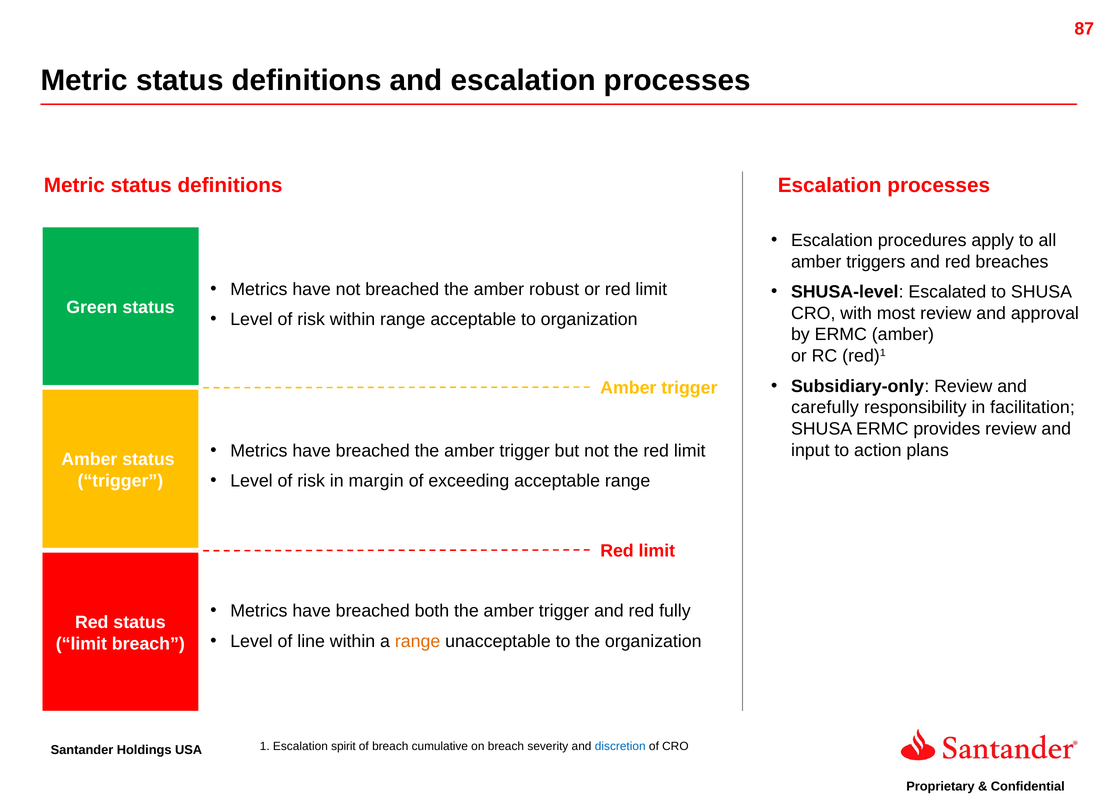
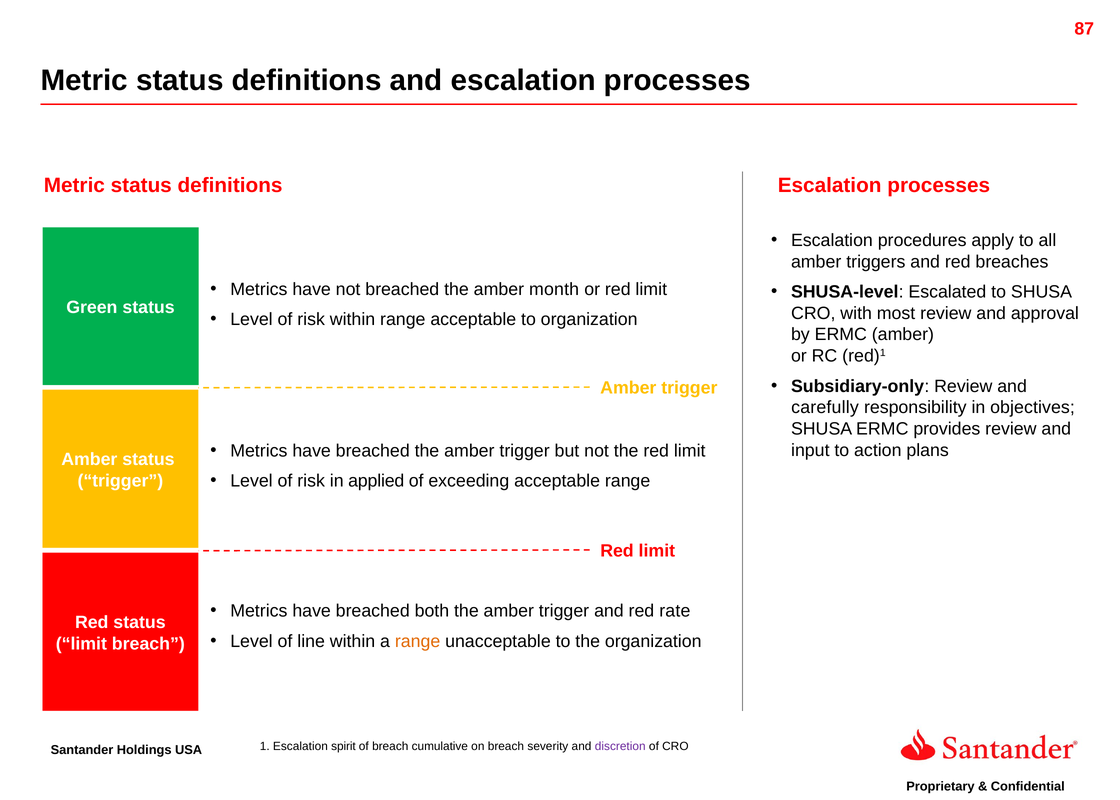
robust: robust -> month (554, 289)
facilitation: facilitation -> objectives (1033, 407)
margin: margin -> applied (376, 481)
fully: fully -> rate (675, 611)
discretion colour: blue -> purple (620, 746)
